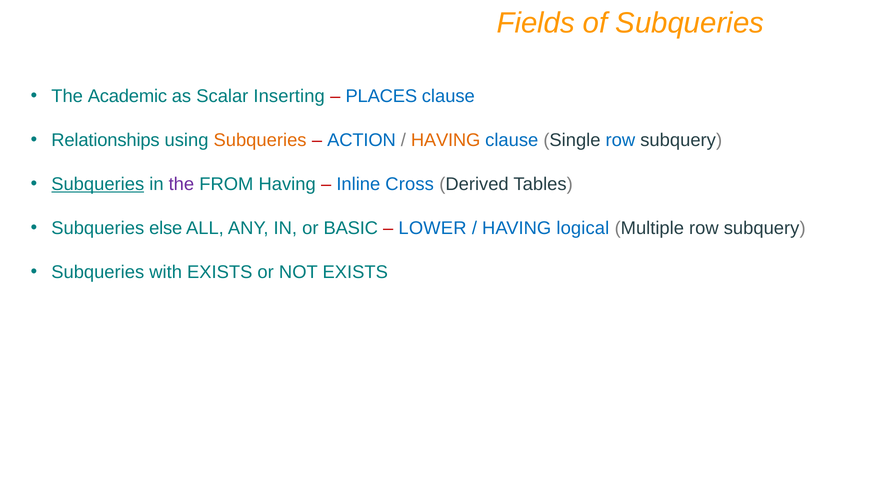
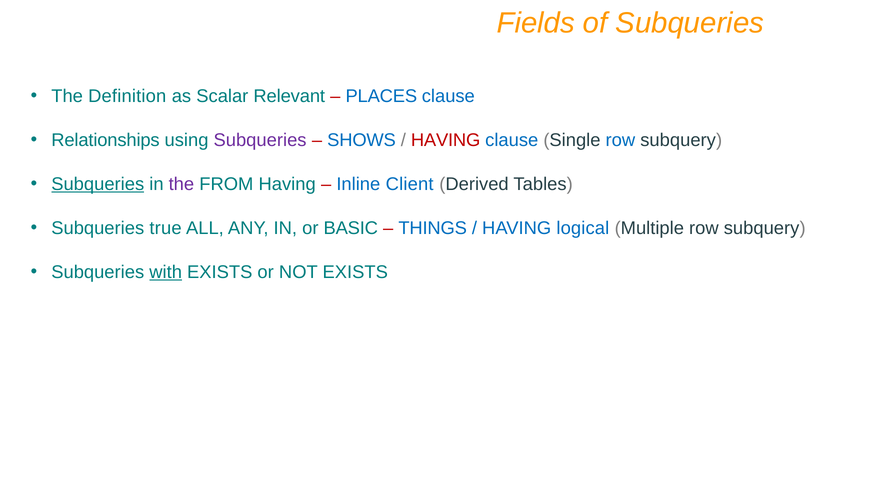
Academic: Academic -> Definition (127, 96)
Inserting: Inserting -> Relevant (289, 96)
Subqueries colour: orange -> purple (260, 140)
ACTION: ACTION -> SHOWS (362, 140)
HAVING colour: orange -> red (446, 140)
Cross: Cross -> Client (410, 184)
else: else -> true (166, 228)
LOWER: LOWER -> THINGS (433, 228)
with underline: none -> present (166, 273)
